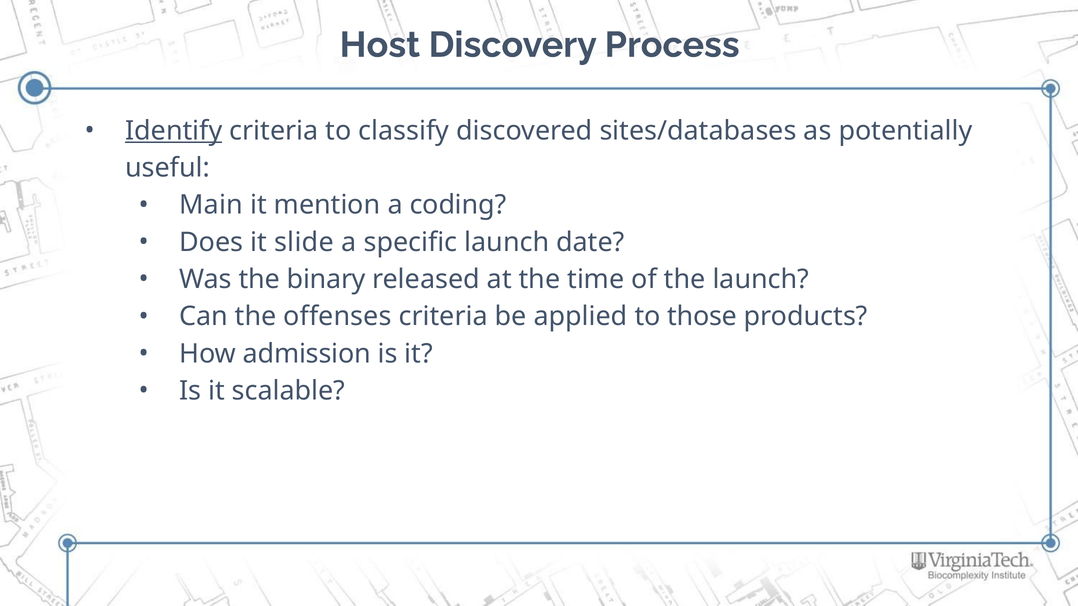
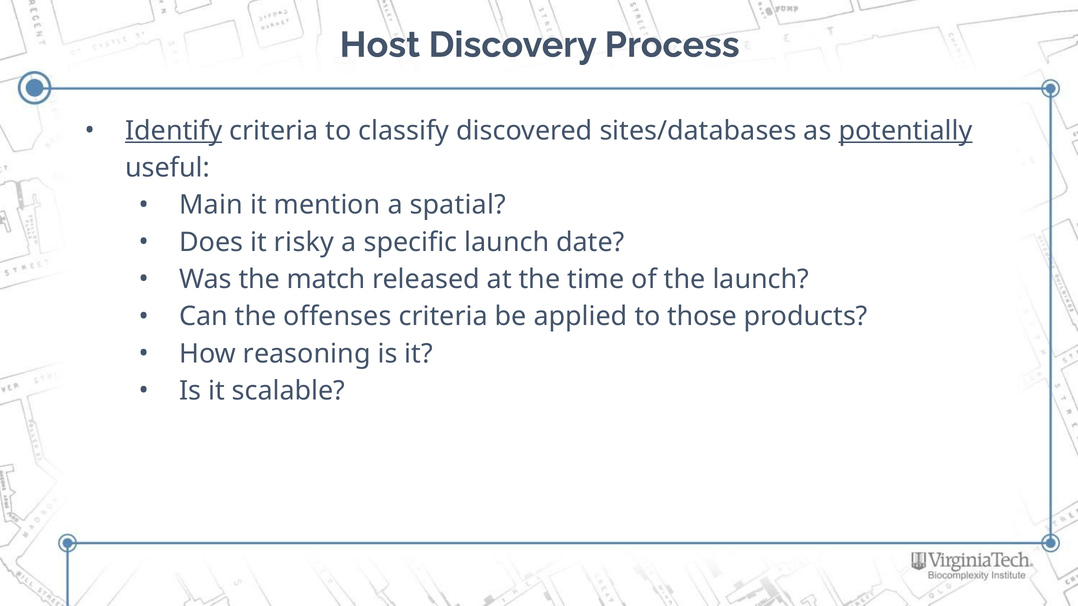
potentially underline: none -> present (905, 131)
coding: coding -> spatial (458, 205)
slide: slide -> risky (304, 242)
binary: binary -> match (326, 280)
admission: admission -> reasoning (307, 354)
